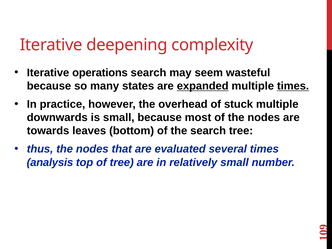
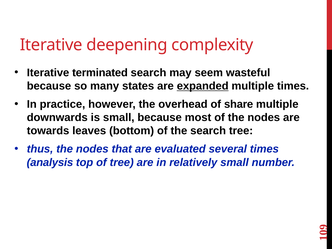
operations: operations -> terminated (100, 73)
times underline: present -> none (293, 86)
stuck: stuck -> share (239, 104)
